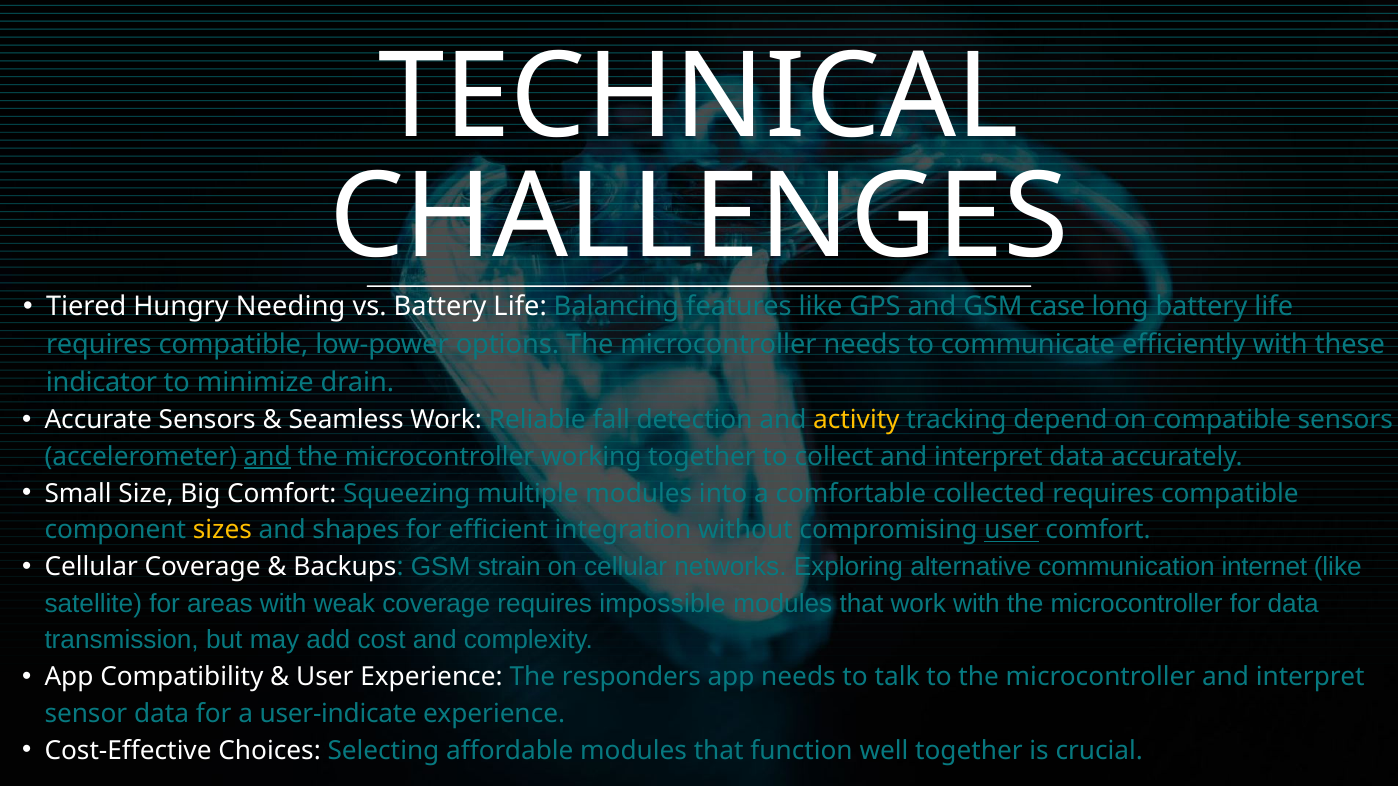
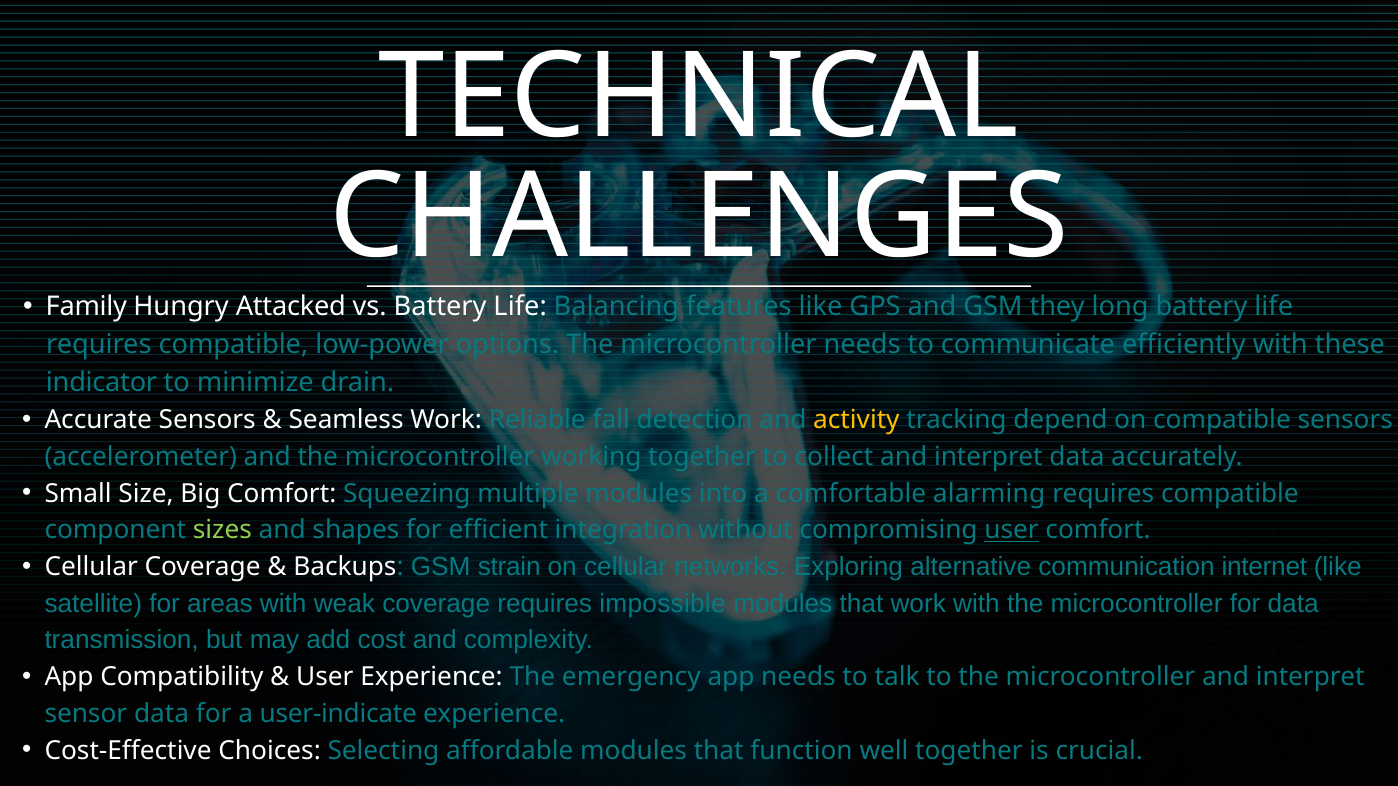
Tiered: Tiered -> Family (86, 307)
Needing: Needing -> Attacked (291, 307)
case: case -> they (1057, 307)
and underline: present -> none (267, 457)
collected: collected -> alarming (989, 494)
sizes colour: yellow -> light green (222, 530)
responders: responders -> emergency (631, 677)
